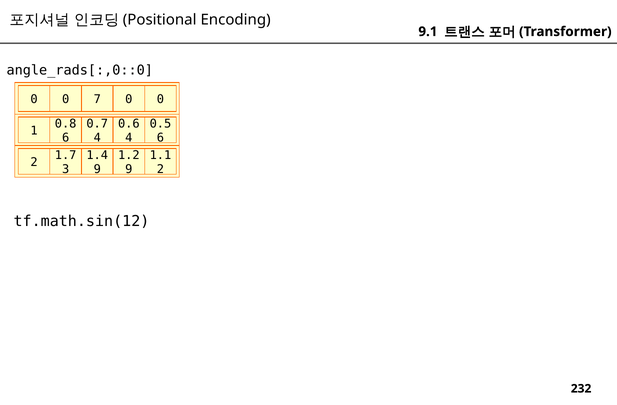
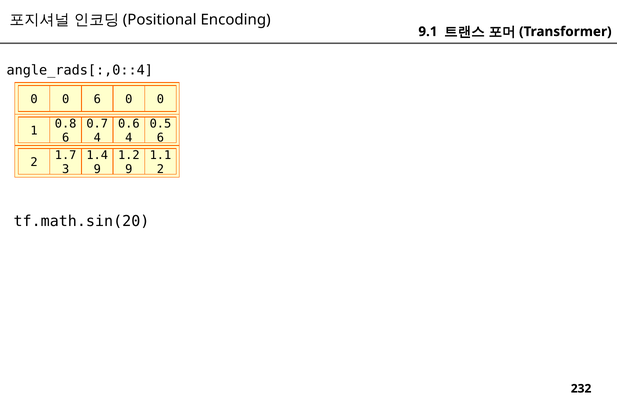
angle_rads[:,0::0: angle_rads[:,0::0 -> angle_rads[:,0::4 (80, 70)
0 7: 7 -> 6 (97, 99)
tf.math.sin(12: tf.math.sin(12 -> tf.math.sin(20 (81, 221)
